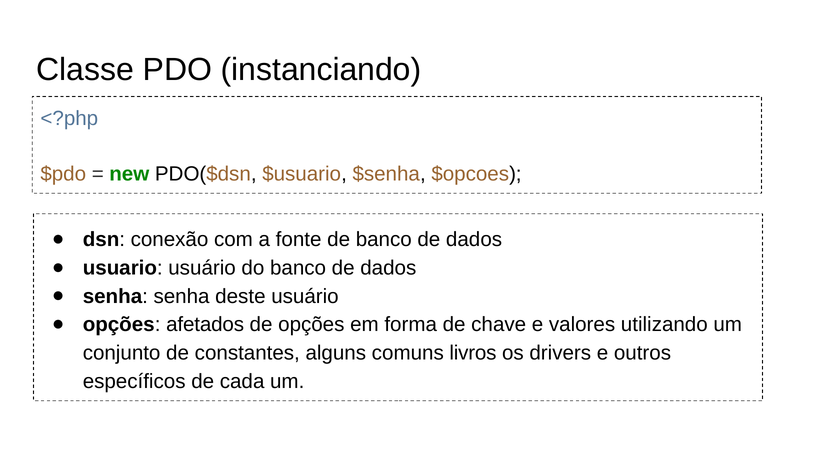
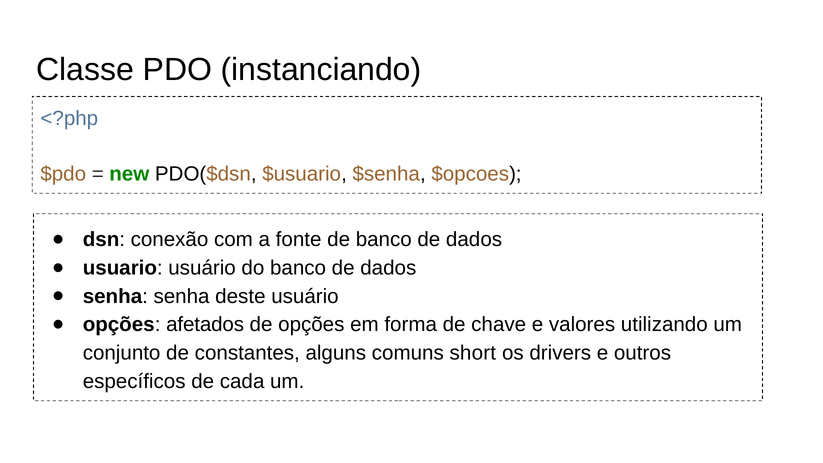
livros: livros -> short (473, 353)
